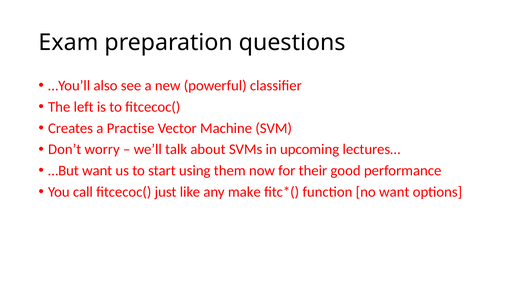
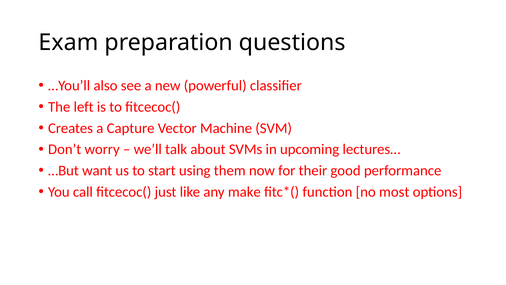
Practise: Practise -> Capture (131, 128)
no want: want -> most (394, 192)
